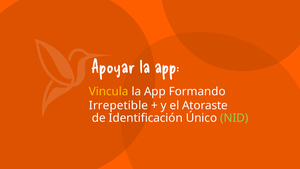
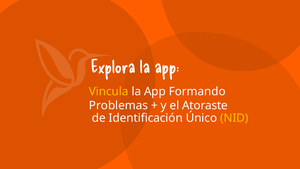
Apoyar: Apoyar -> Explora (113, 67)
Irrepetible: Irrepetible -> Problemas (118, 105)
NID colour: light green -> yellow (234, 118)
